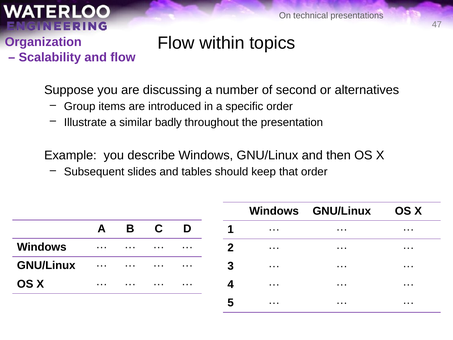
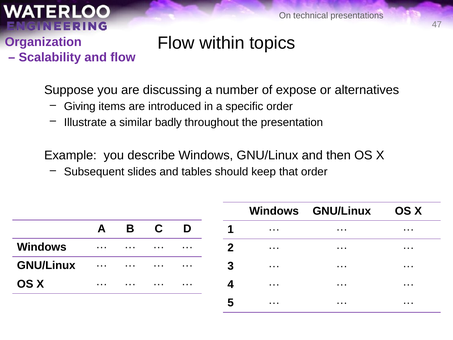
second: second -> expose (296, 90)
Group: Group -> Giving (80, 106)
